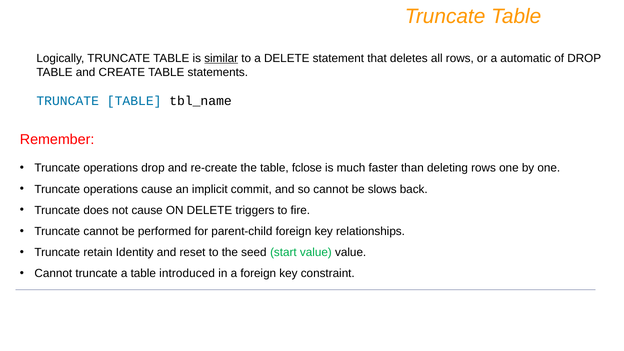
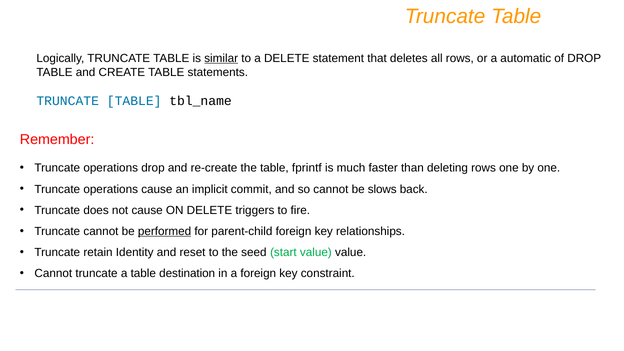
fclose: fclose -> fprintf (307, 168)
performed underline: none -> present (165, 231)
introduced: introduced -> destination (187, 273)
